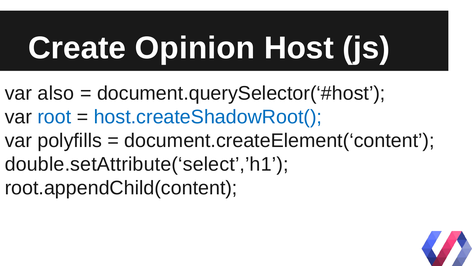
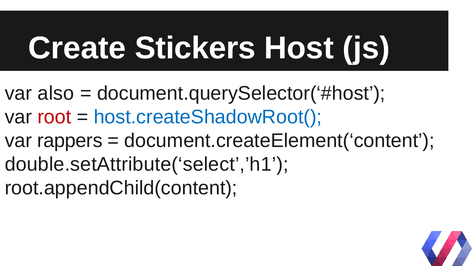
Opinion: Opinion -> Stickers (195, 48)
root colour: blue -> red (54, 117)
polyfills: polyfills -> rappers (70, 140)
